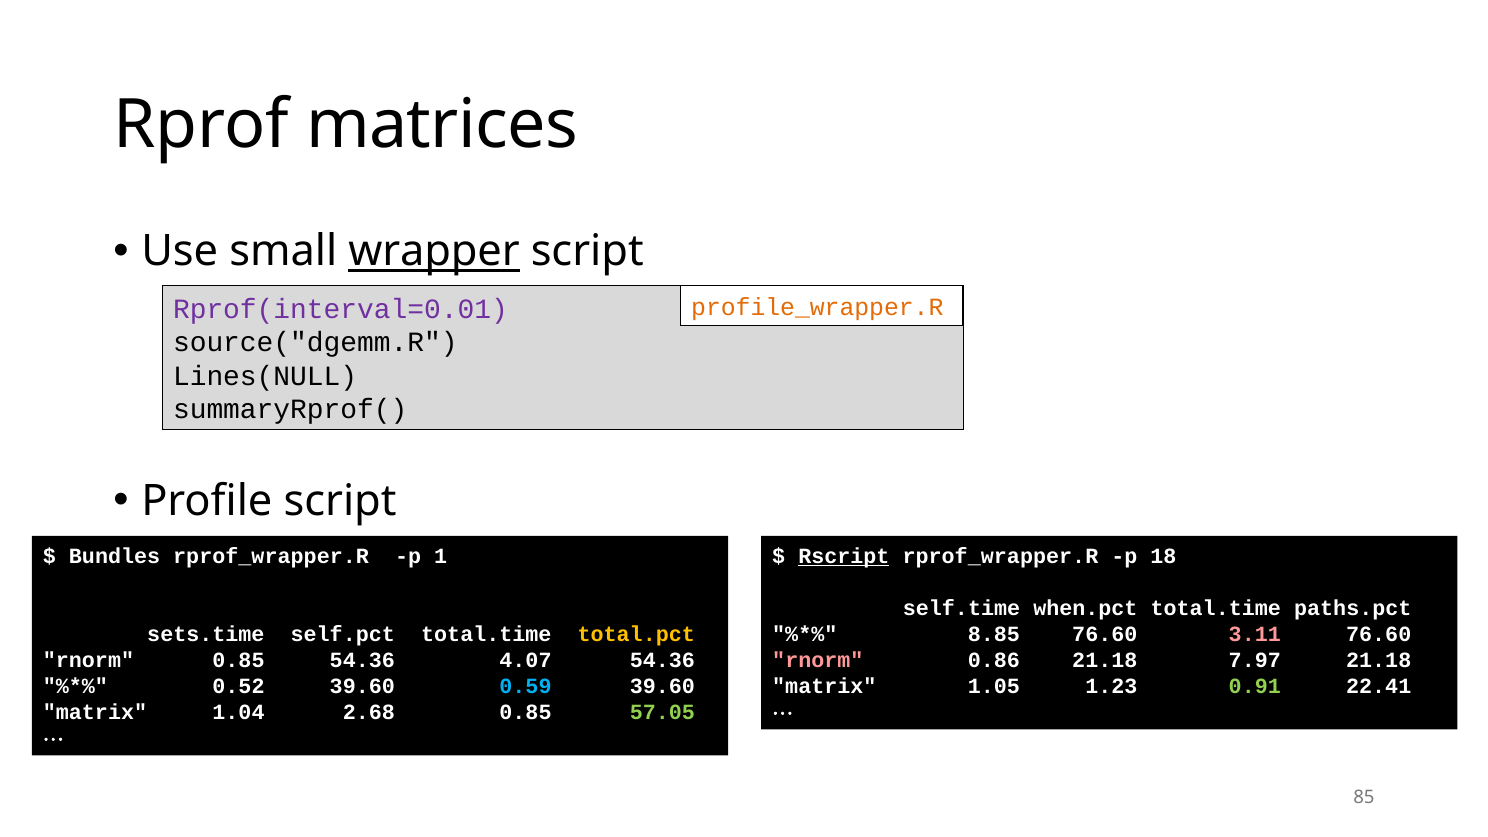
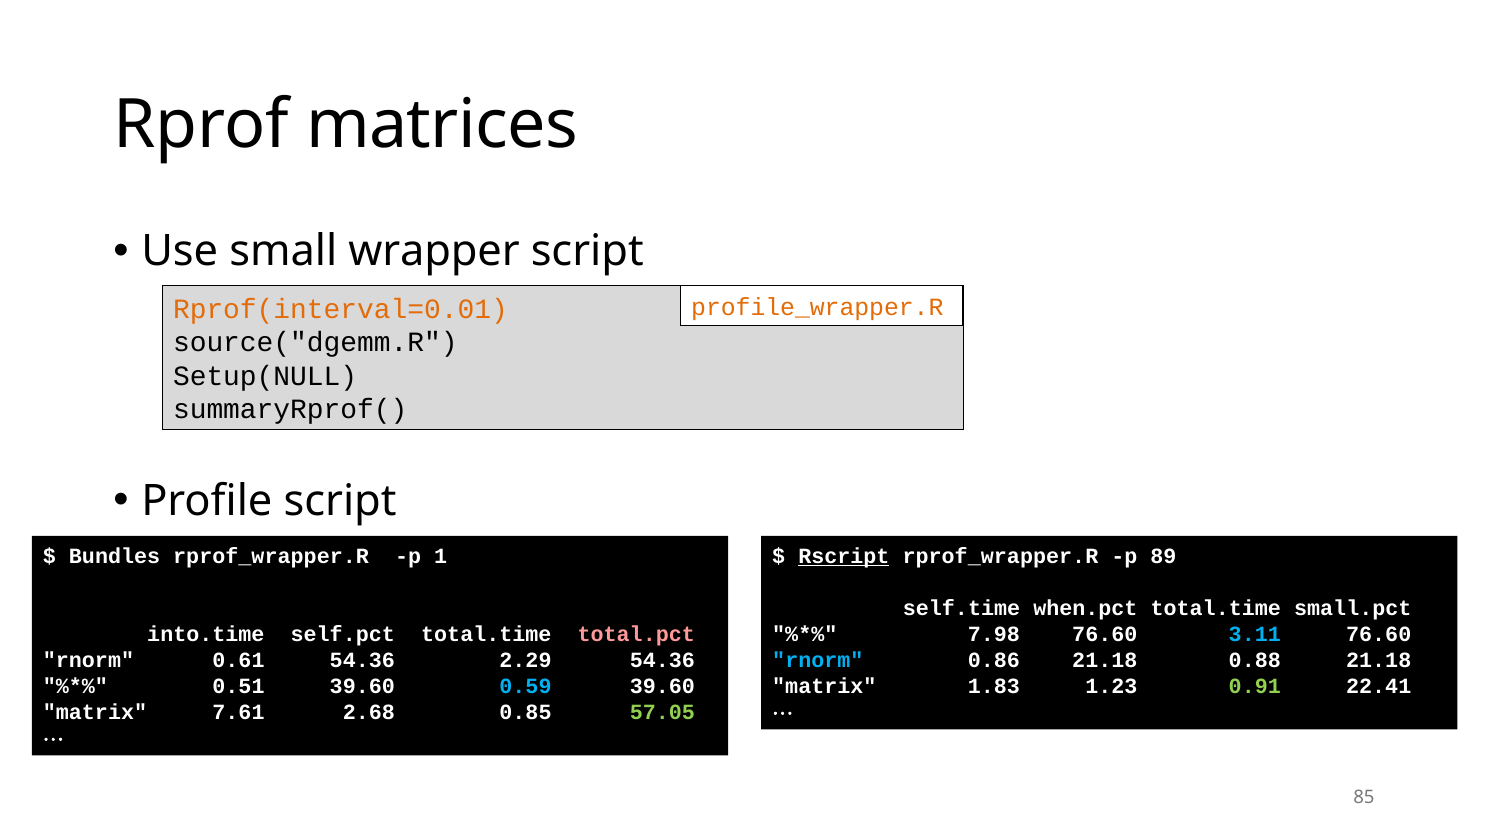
wrapper underline: present -> none (434, 252)
Rprof(interval=0.01 colour: purple -> orange (340, 309)
Lines(NULL: Lines(NULL -> Setup(NULL (265, 376)
18: 18 -> 89 (1163, 556)
paths.pct: paths.pct -> small.pct (1353, 608)
sets.time: sets.time -> into.time (206, 634)
total.pct colour: yellow -> pink (636, 634)
8.85: 8.85 -> 7.98 (994, 634)
3.11 colour: pink -> light blue (1255, 634)
rnorm 0.85: 0.85 -> 0.61 (238, 660)
4.07: 4.07 -> 2.29 (525, 660)
rnorm colour: pink -> light blue (818, 660)
7.97: 7.97 -> 0.88 (1255, 660)
0.52: 0.52 -> 0.51 (238, 686)
1.05: 1.05 -> 1.83 (994, 686)
1.04: 1.04 -> 7.61 (238, 712)
